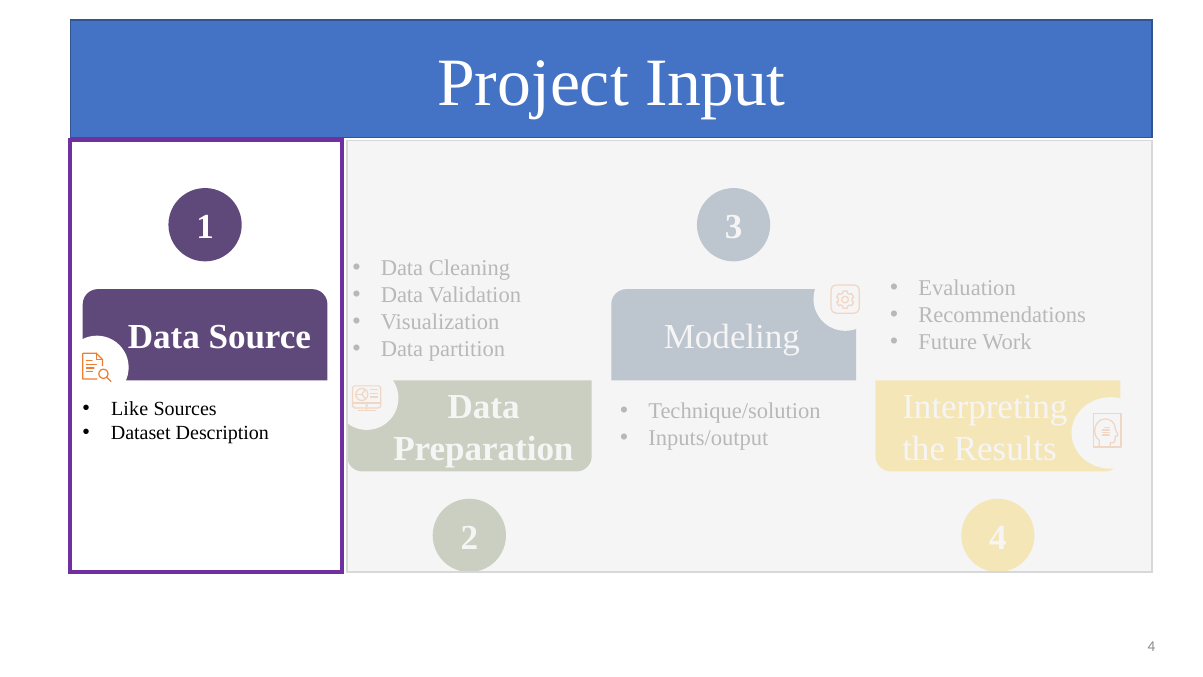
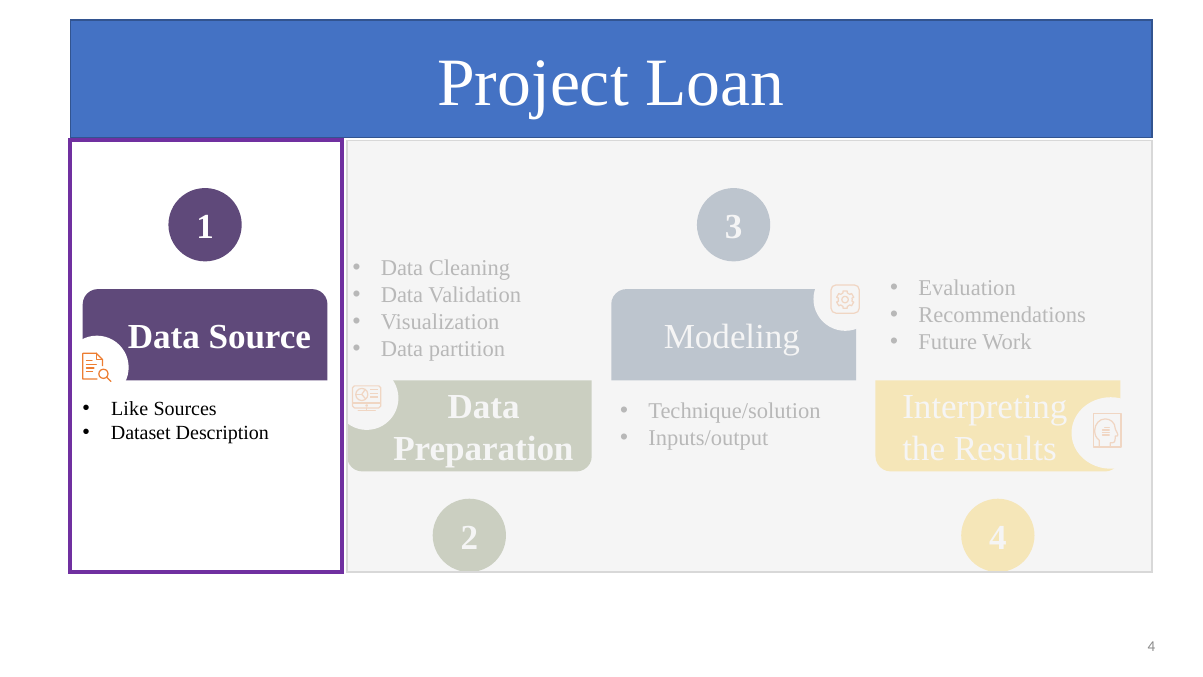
Input: Input -> Loan (715, 84)
